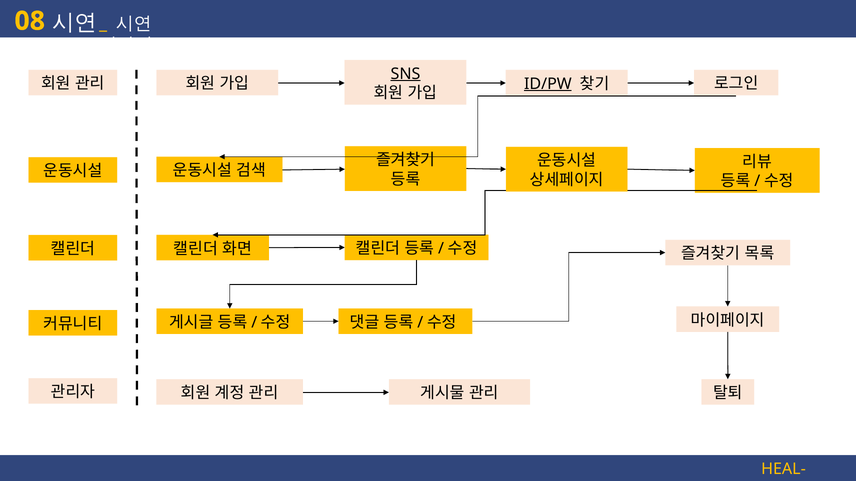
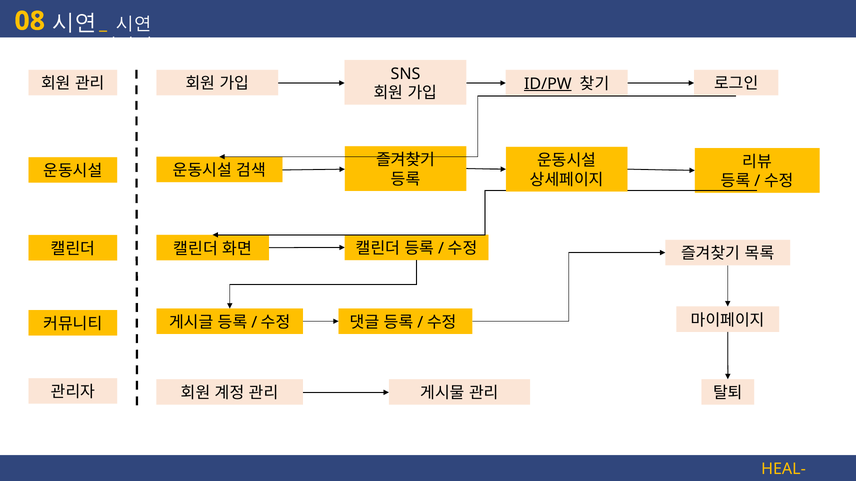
SNS underline: present -> none (405, 74)
